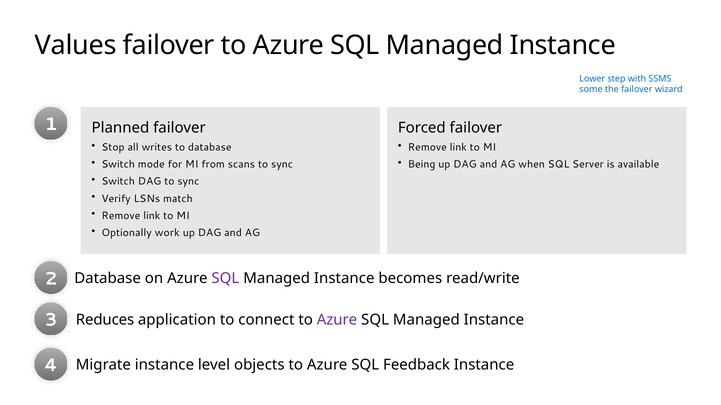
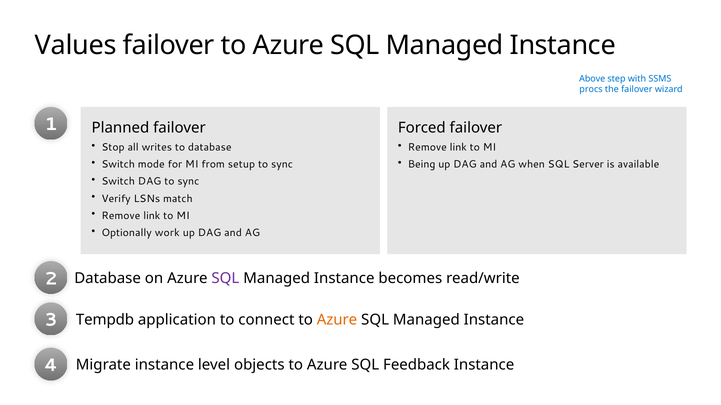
Lower: Lower -> Above (592, 79)
some: some -> procs (591, 90)
scans: scans -> setup (241, 165)
Reduces: Reduces -> Tempdb (105, 320)
Azure colour: purple -> orange (337, 320)
